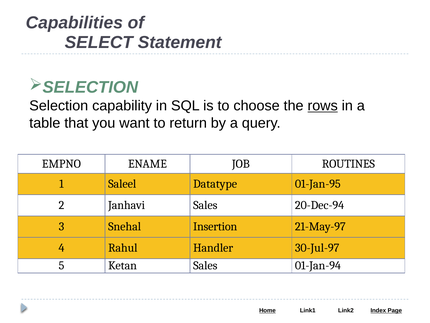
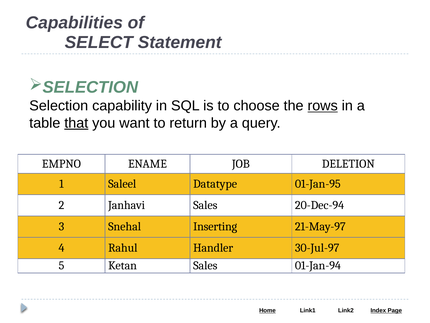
that underline: none -> present (76, 123)
ROUTINES: ROUTINES -> DELETION (348, 163)
Insertion: Insertion -> Inserting (215, 226)
